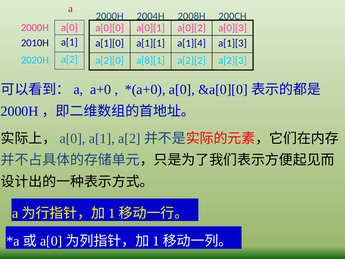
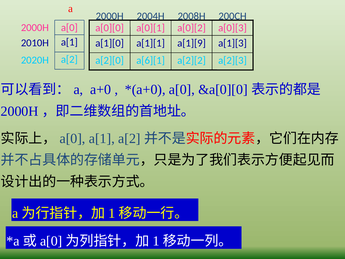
a[1][4: a[1][4 -> a[1][9 (192, 43)
a[8][1: a[8][1 -> a[6][1 (151, 60)
